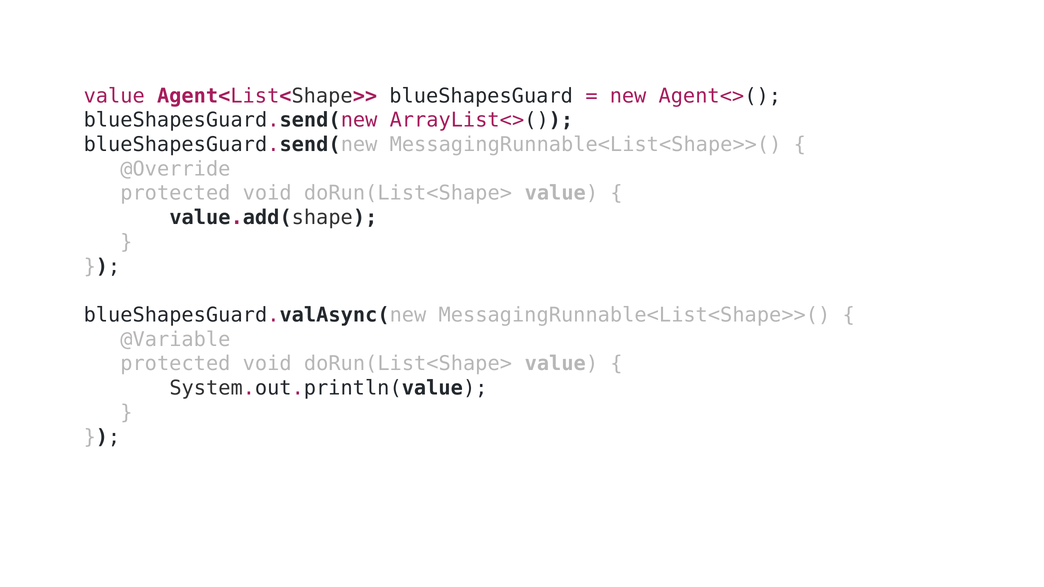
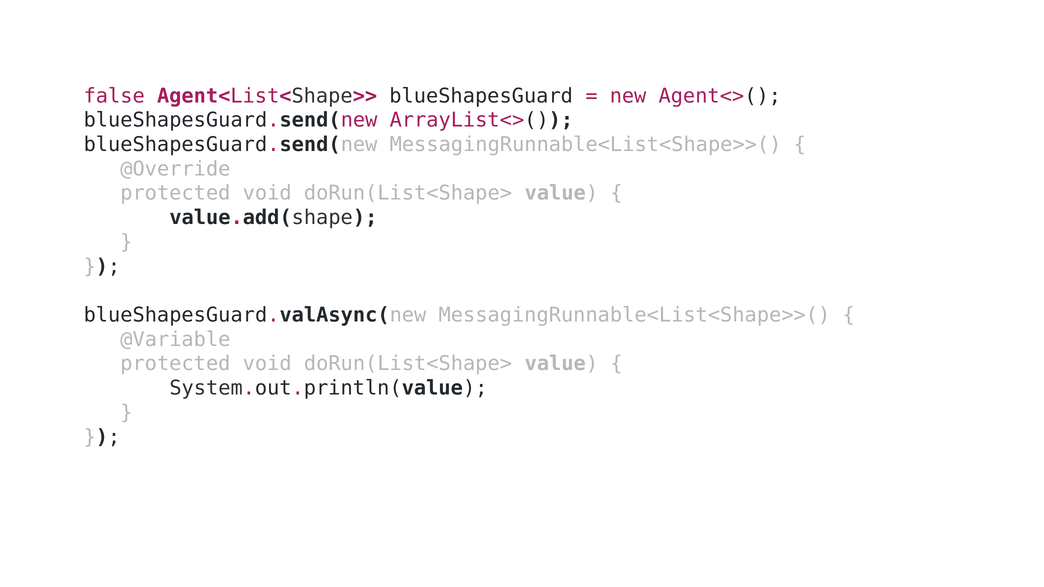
value: value -> false (114, 96)
